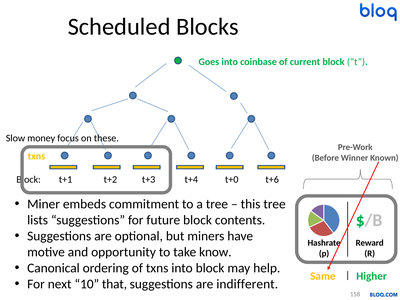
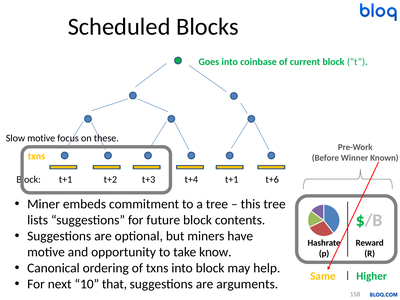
Slow money: money -> motive (41, 138)
t+4 t+0: t+0 -> t+1 (232, 179)
indifferent: indifferent -> arguments (247, 284)
